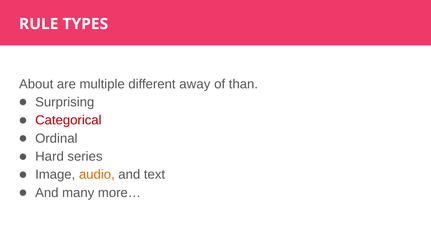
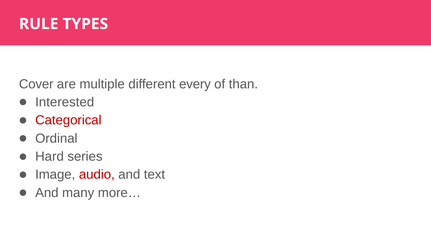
About: About -> Cover (36, 84)
away: away -> every (195, 84)
Surprising: Surprising -> Interested (65, 102)
audio colour: orange -> red (97, 175)
